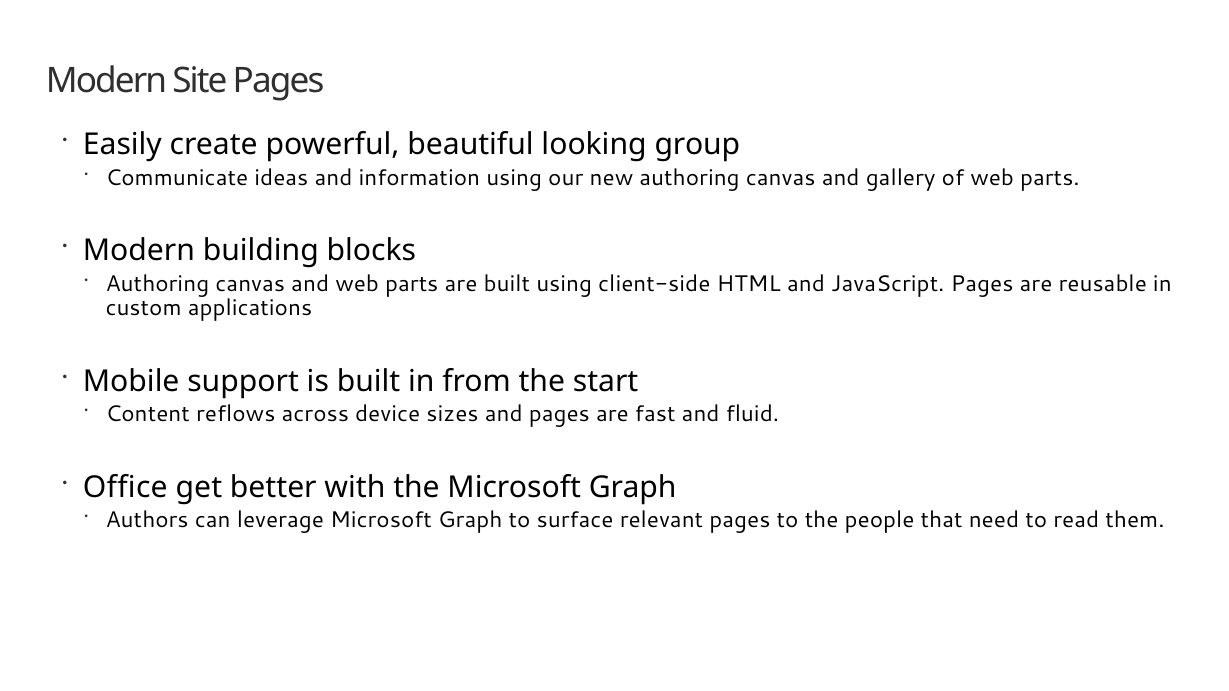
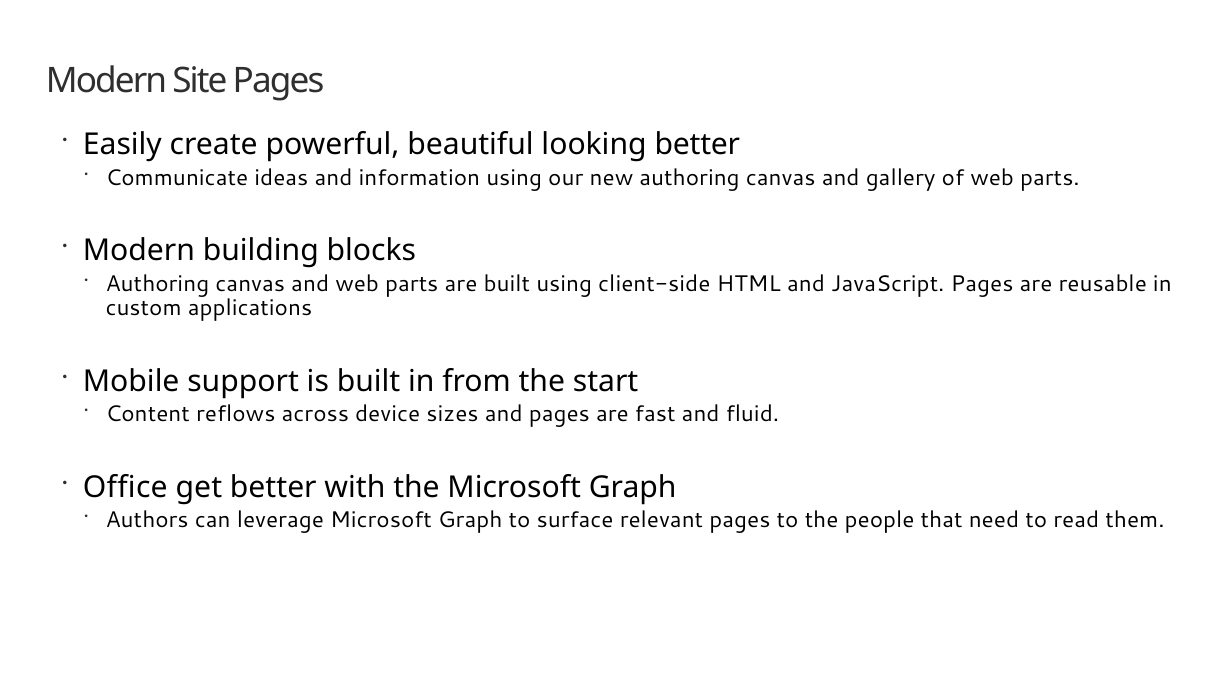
looking group: group -> better (697, 145)
